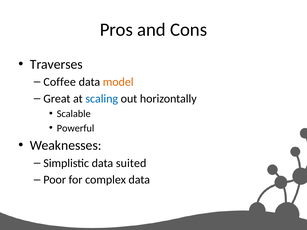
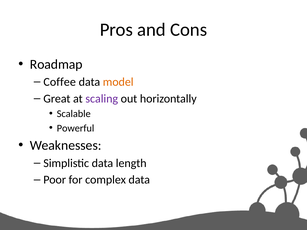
Traverses: Traverses -> Roadmap (56, 64)
scaling colour: blue -> purple (102, 99)
suited: suited -> length (131, 163)
